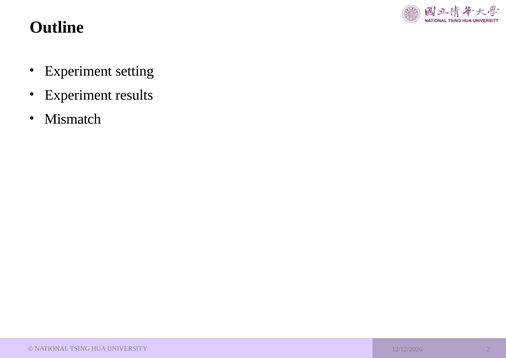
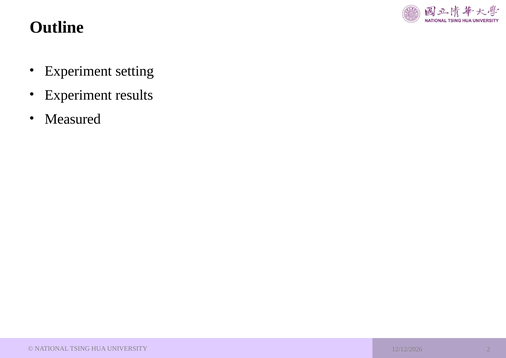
Mismatch: Mismatch -> Measured (73, 119)
